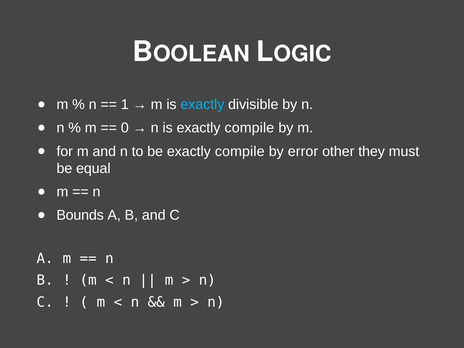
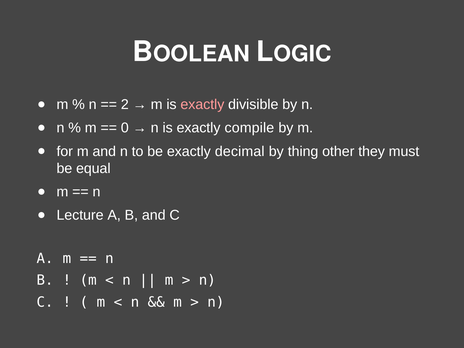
1: 1 -> 2 (125, 104)
exactly colour: light blue -> pink (202, 104)
be exactly compile: compile -> decimal (240, 151)
error: error -> thing (303, 151)
Bounds: Bounds -> Lecture (80, 215)
